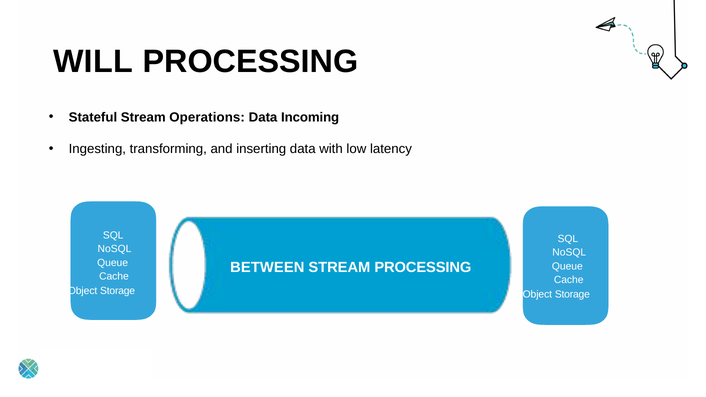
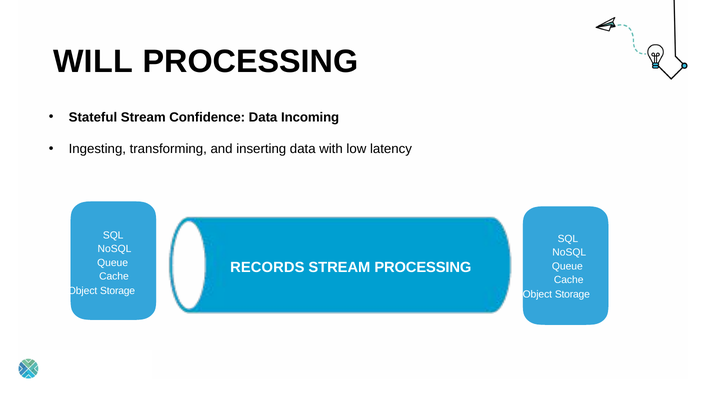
Operations: Operations -> Confidence (207, 117)
BETWEEN: BETWEEN -> RECORDS (267, 267)
